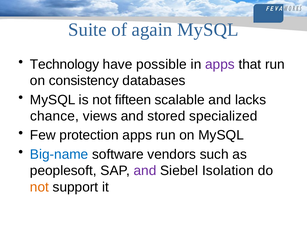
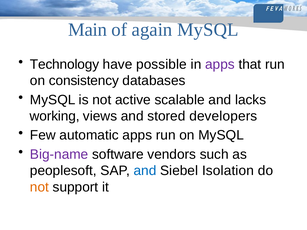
Suite: Suite -> Main (88, 30)
fifteen: fifteen -> active (133, 100)
chance: chance -> working (55, 116)
specialized: specialized -> developers (223, 116)
protection: protection -> automatic (89, 135)
Big-name colour: blue -> purple (59, 154)
and colour: purple -> blue (145, 171)
